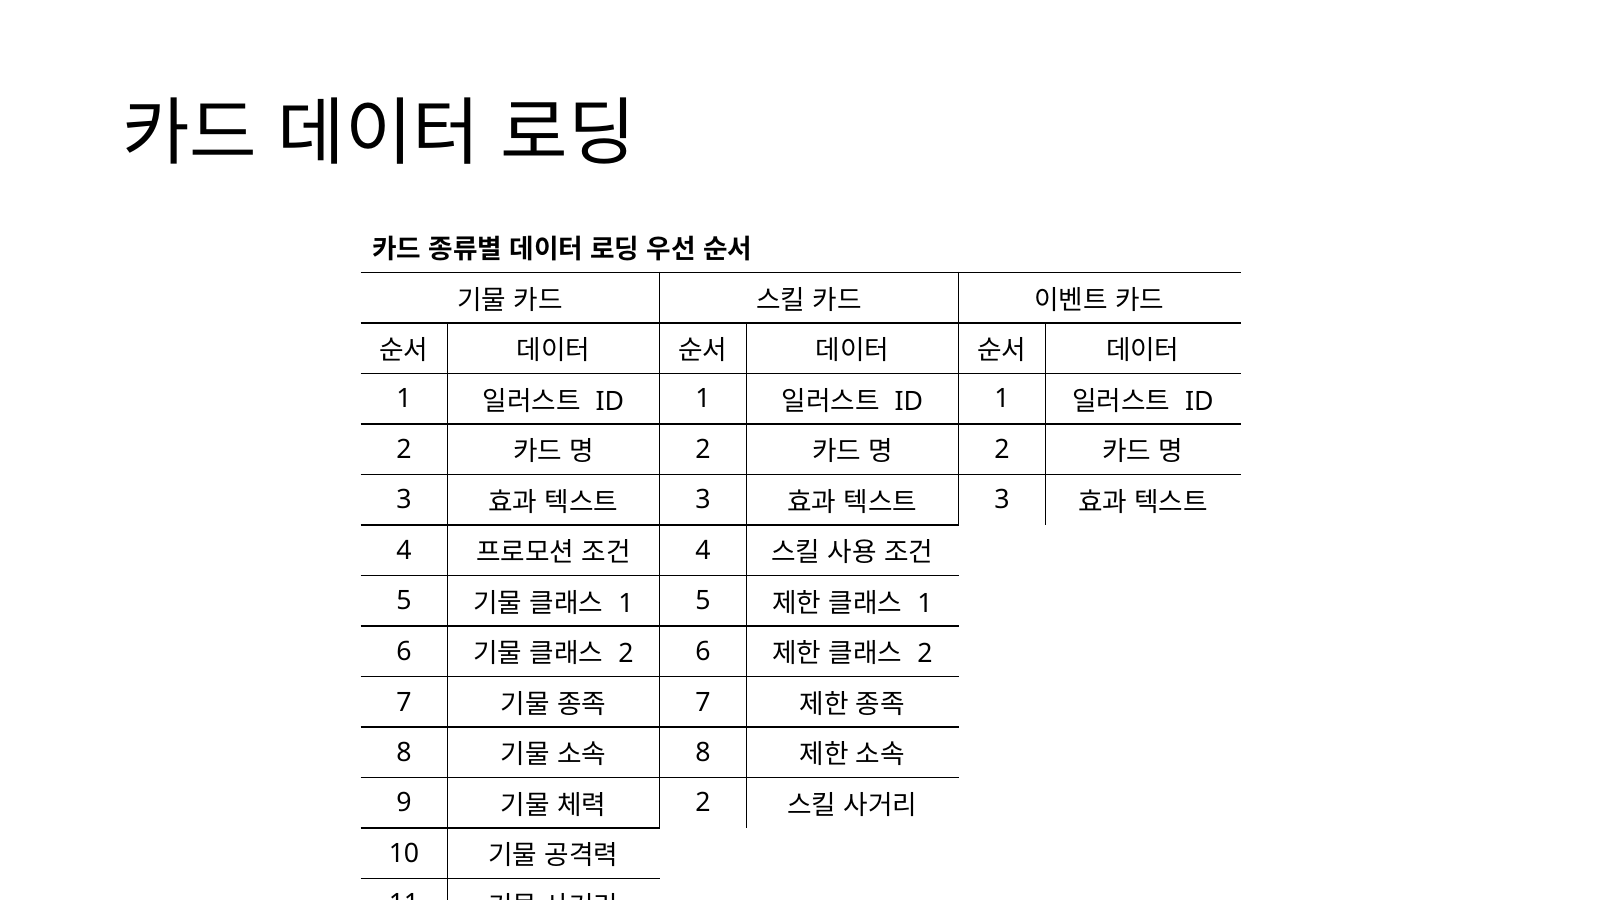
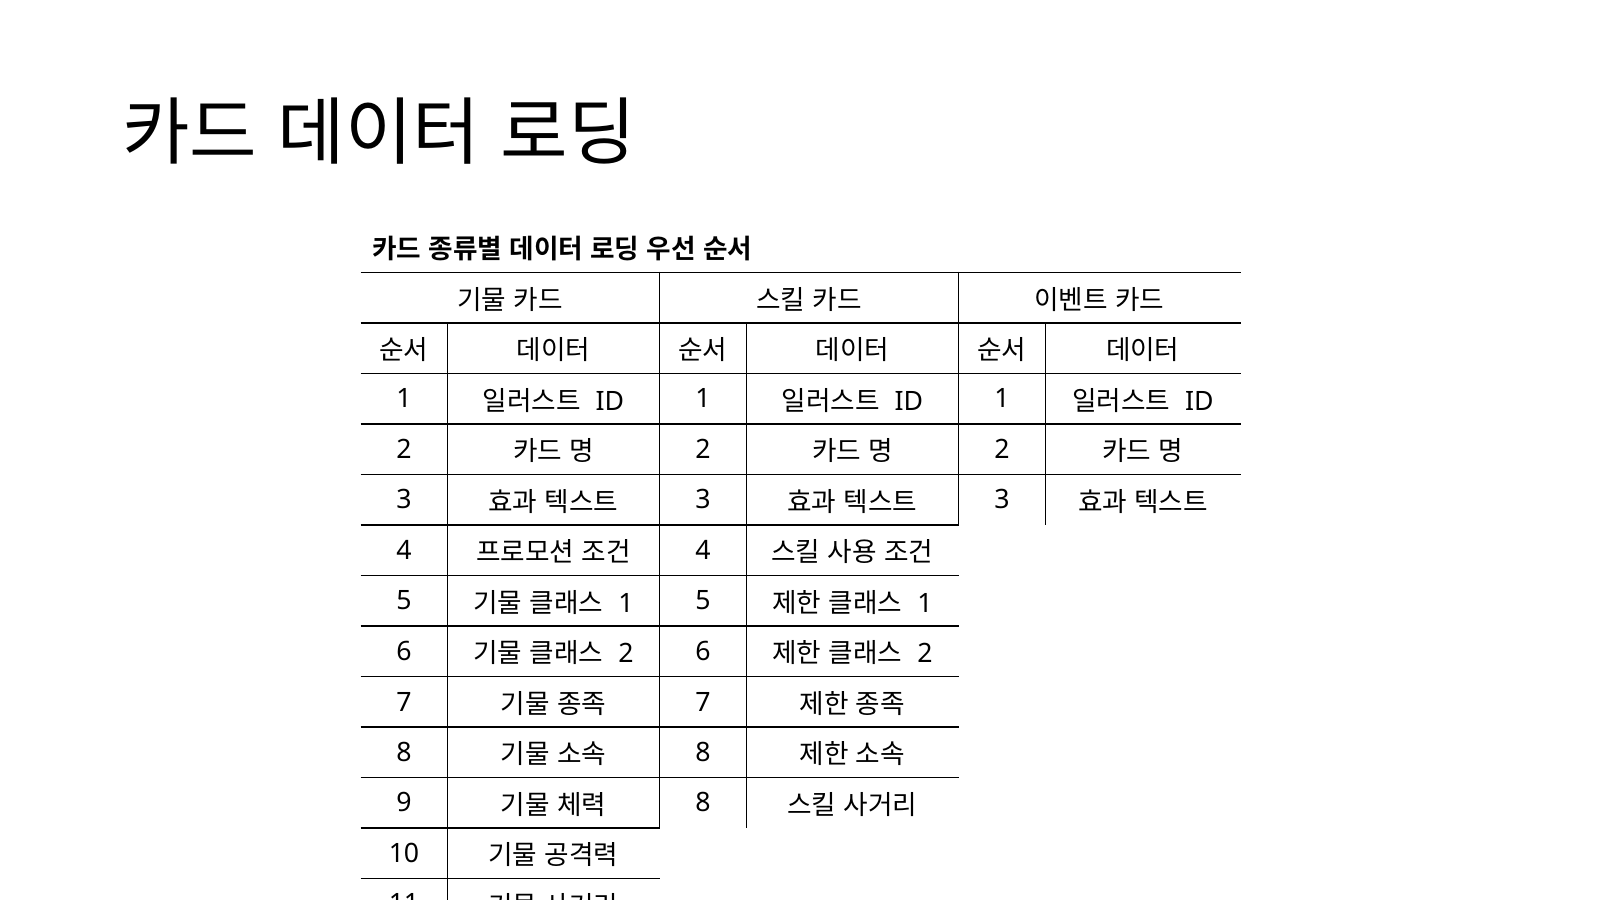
2: 2 -> 8 (703, 804)
